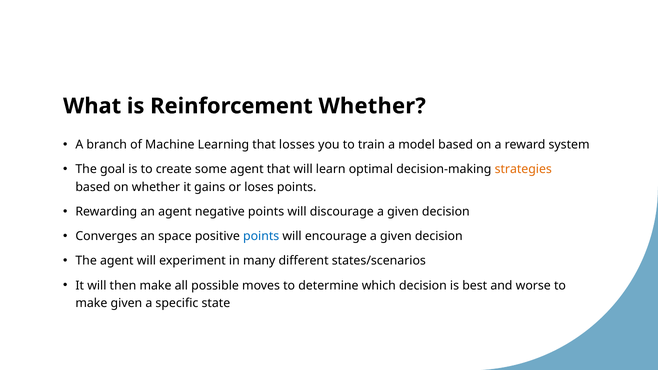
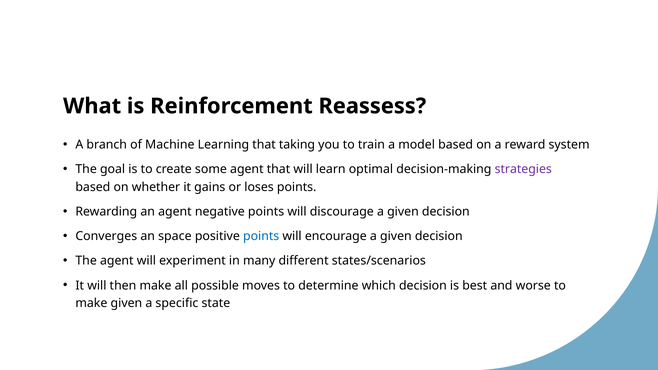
Reinforcement Whether: Whether -> Reassess (372, 106)
losses: losses -> taking (297, 145)
strategies colour: orange -> purple (523, 169)
